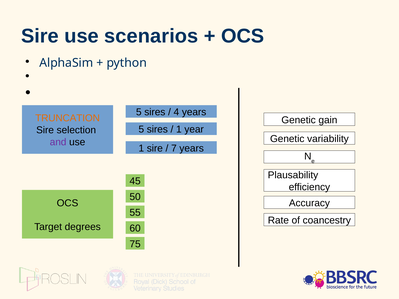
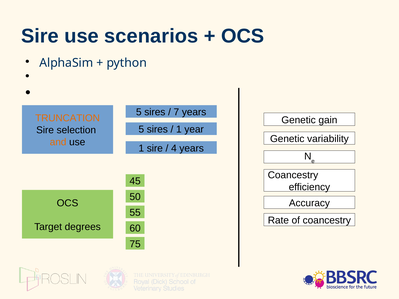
4: 4 -> 7 (176, 112)
and colour: purple -> orange (58, 142)
7: 7 -> 4 (174, 148)
Plausability: Plausability -> Coancestry (293, 175)
